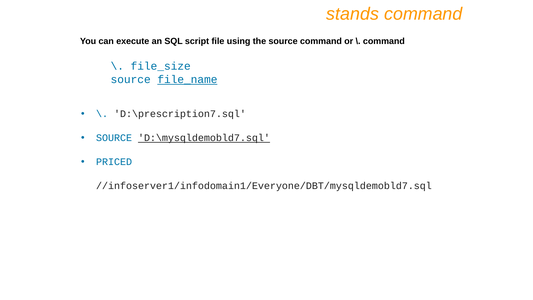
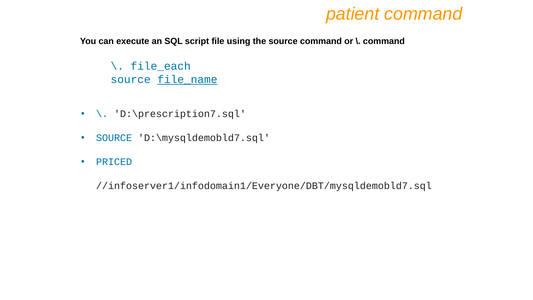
stands: stands -> patient (353, 14)
file_size: file_size -> file_each (161, 66)
D:\mysqldemobld7.sql underline: present -> none (204, 138)
